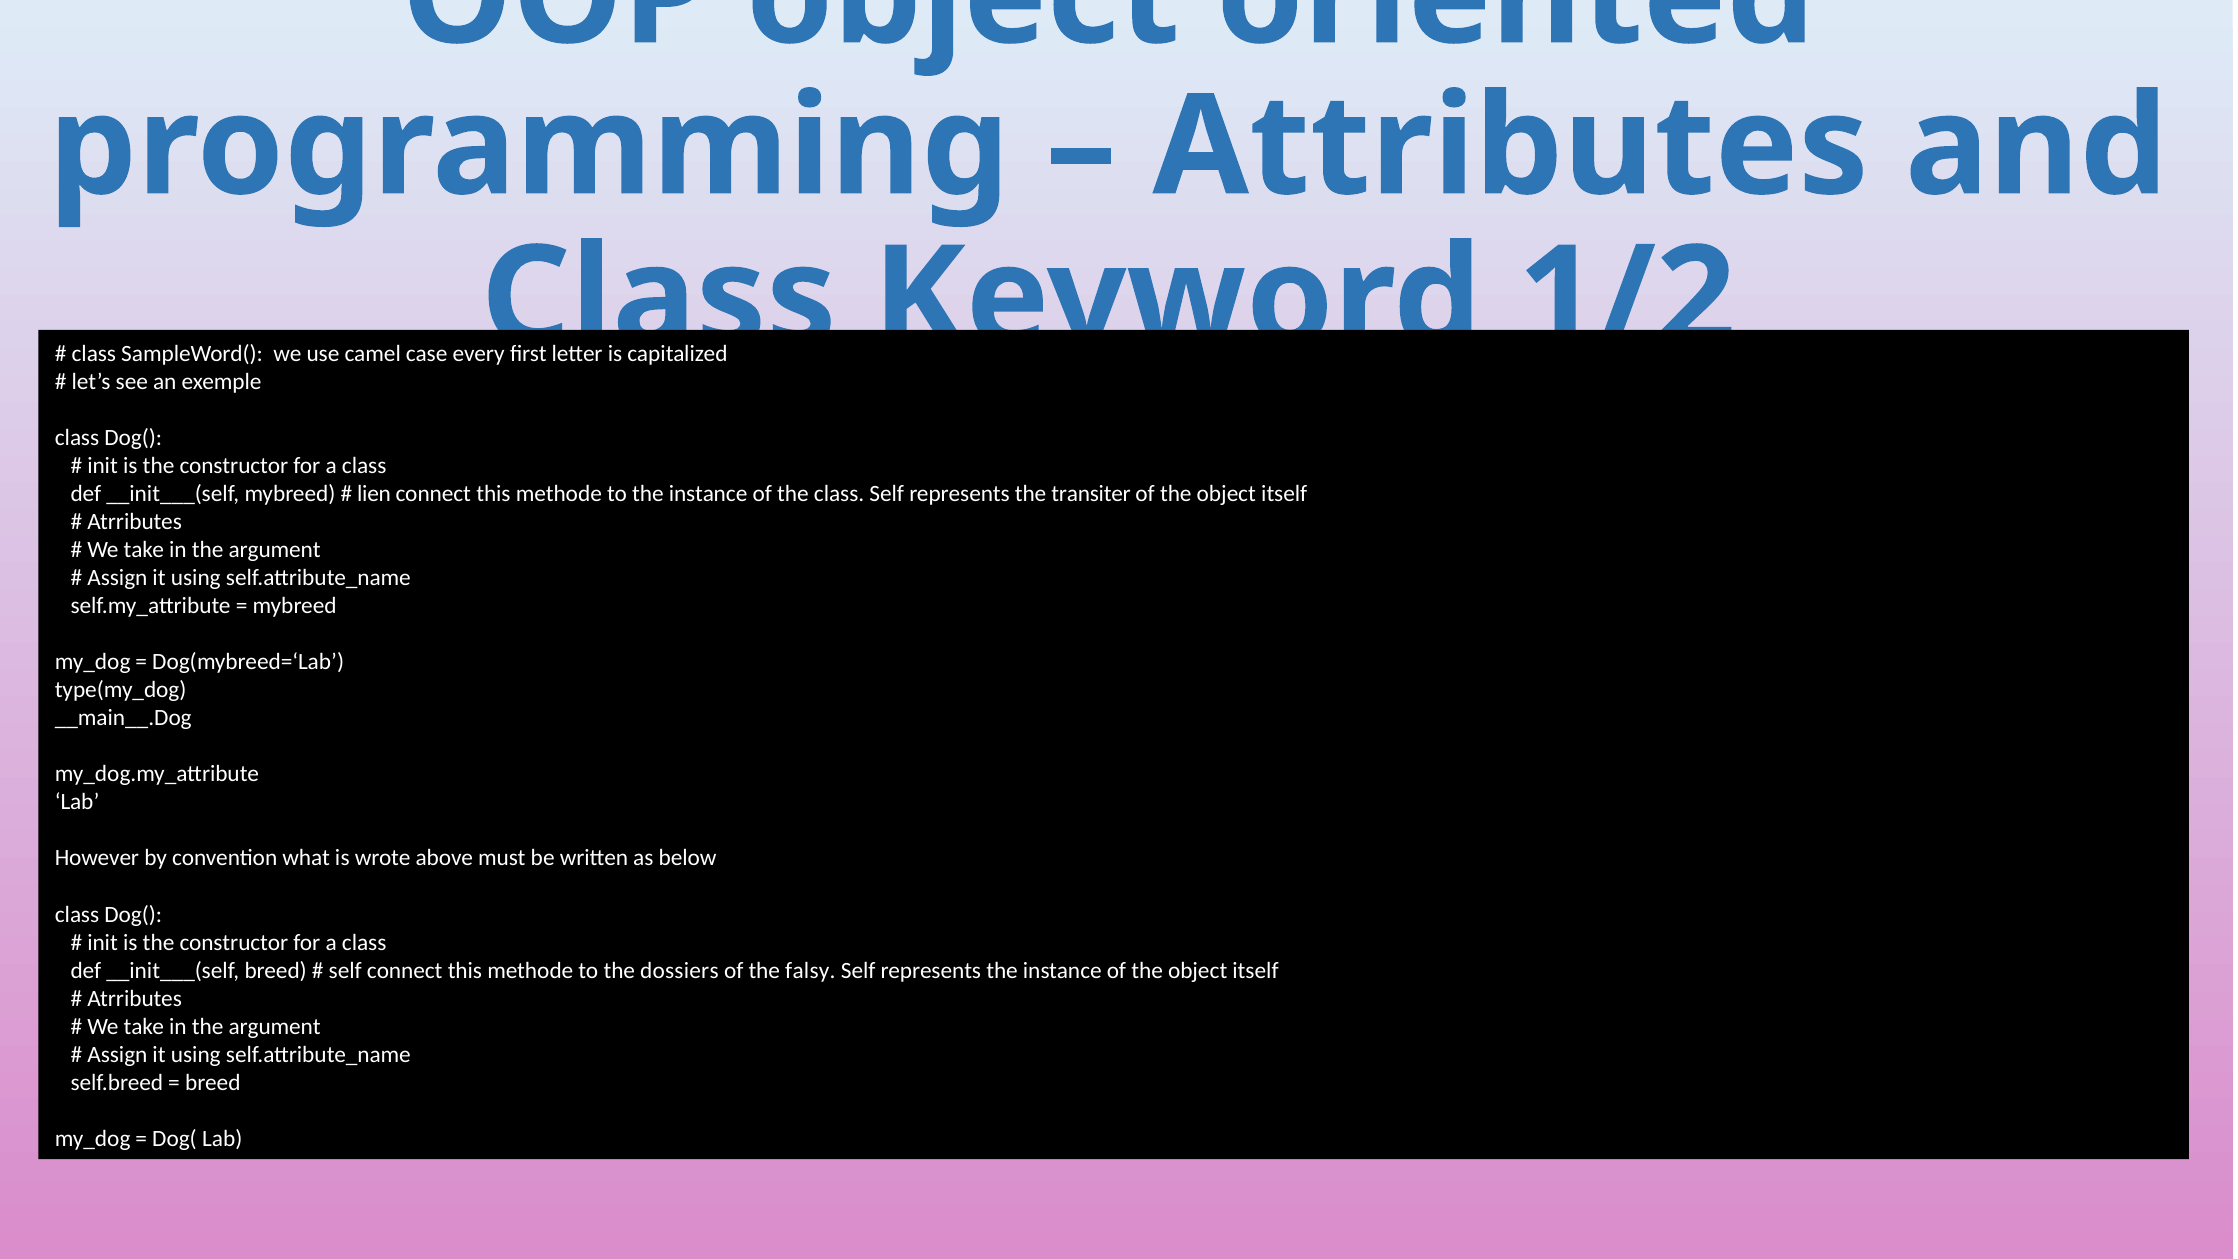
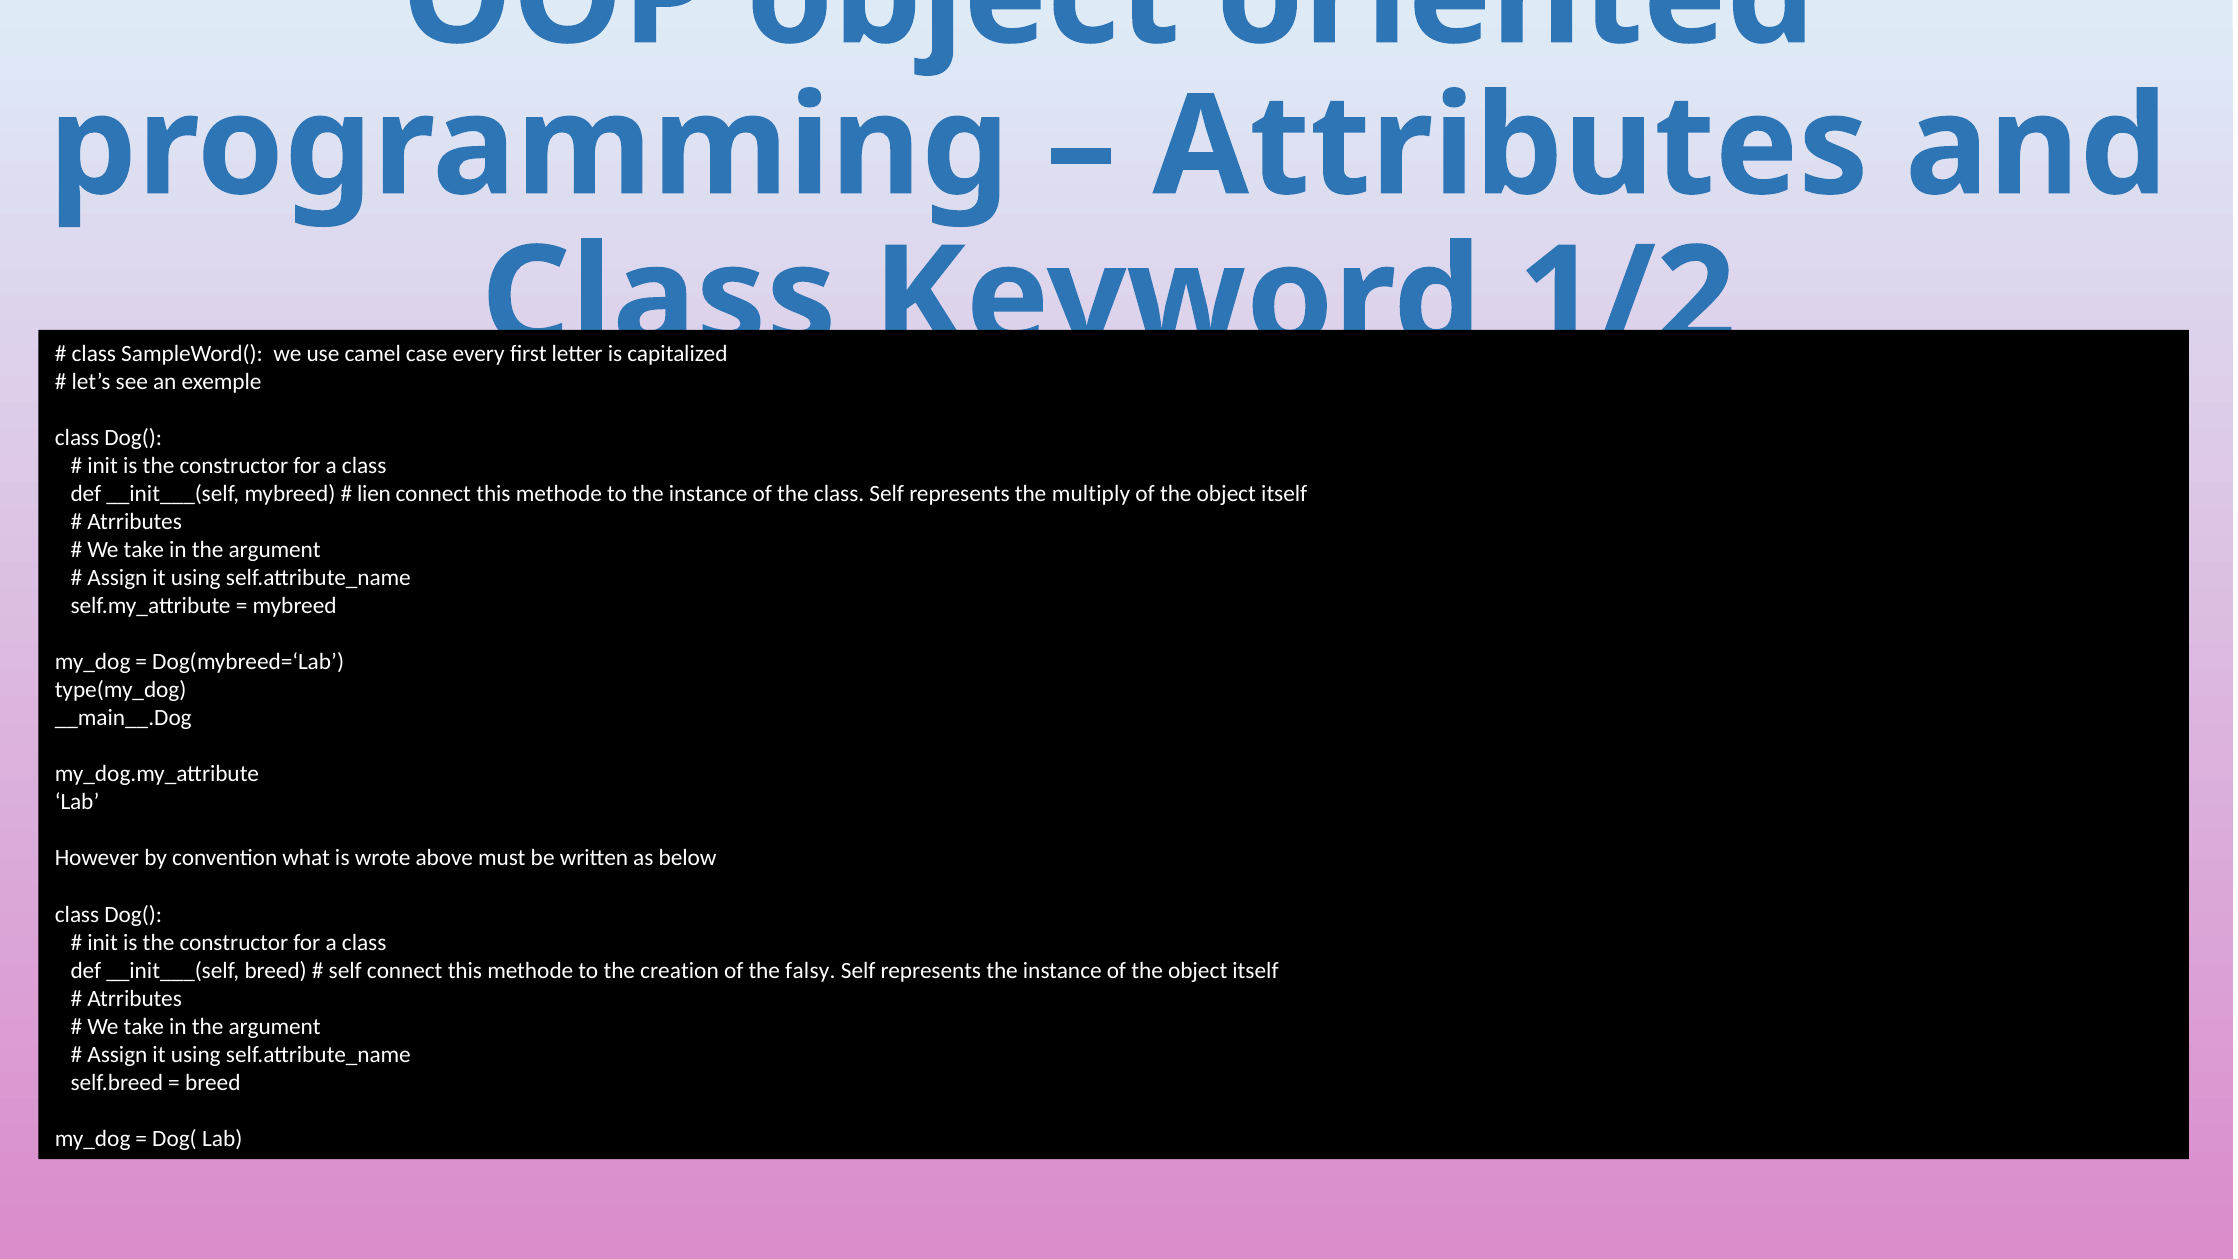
transiter: transiter -> multiply (1091, 494)
dossiers: dossiers -> creation (679, 970)
